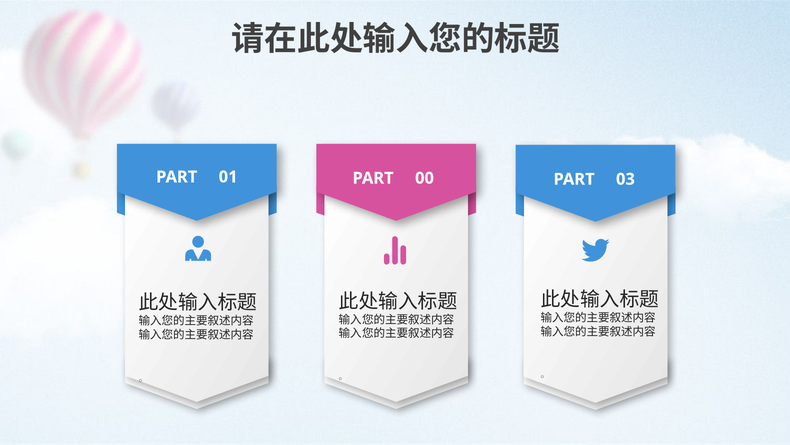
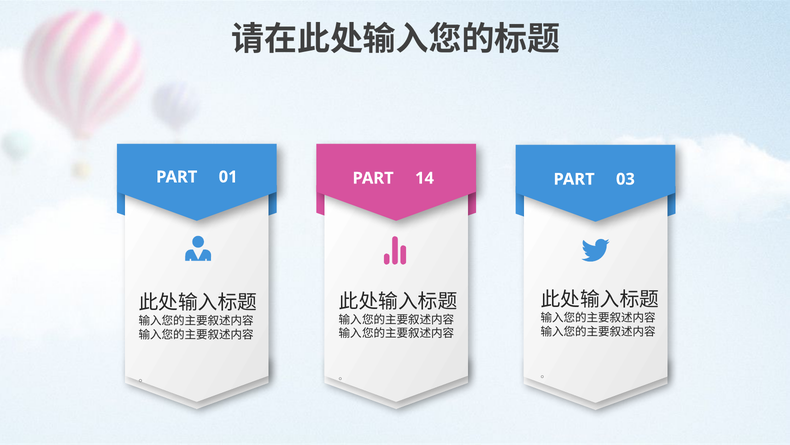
00: 00 -> 14 (425, 178)
